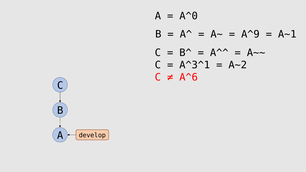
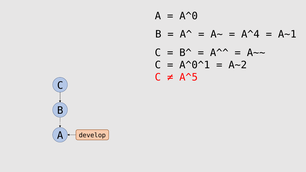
A^9: A^9 -> A^4 (250, 34)
A^3^1: A^3^1 -> A^0^1 (195, 65)
A^6: A^6 -> A^5 (189, 77)
